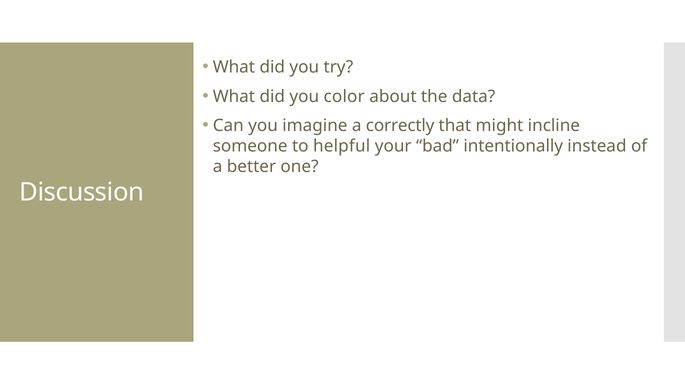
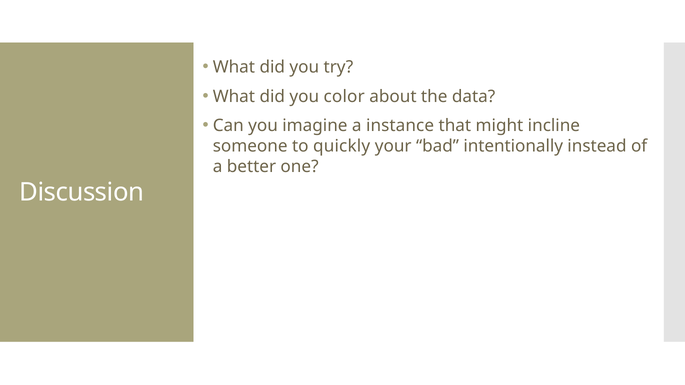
correctly: correctly -> instance (400, 126)
helpful: helpful -> quickly (342, 146)
